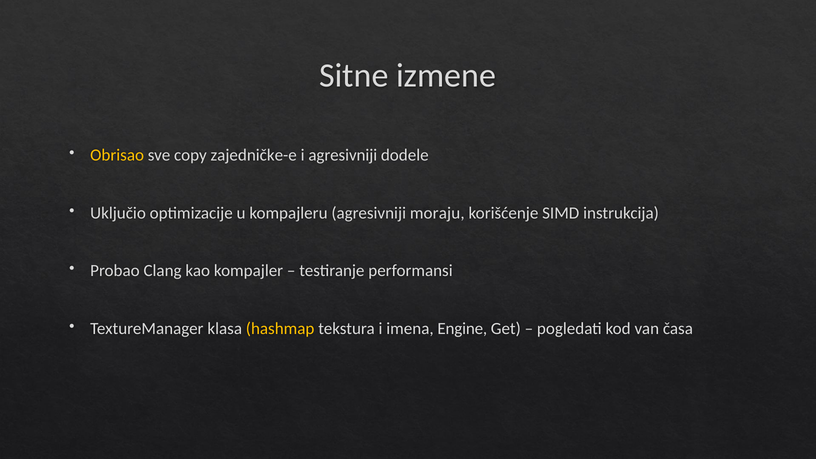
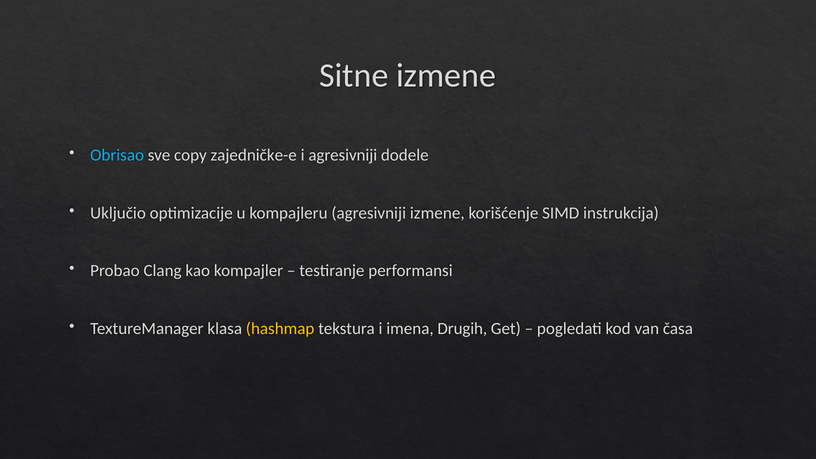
Obrisao colour: yellow -> light blue (117, 155)
agresivniji moraju: moraju -> izmene (437, 213)
Engine: Engine -> Drugih (462, 329)
